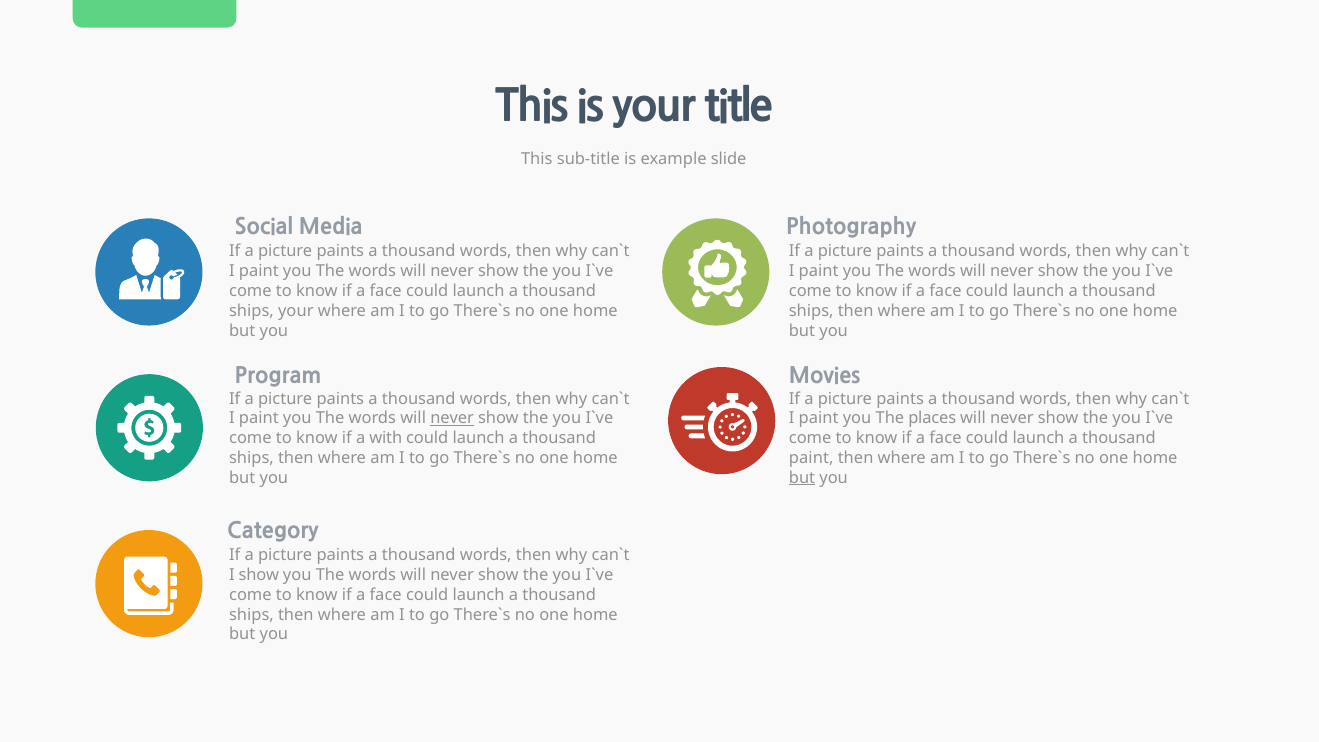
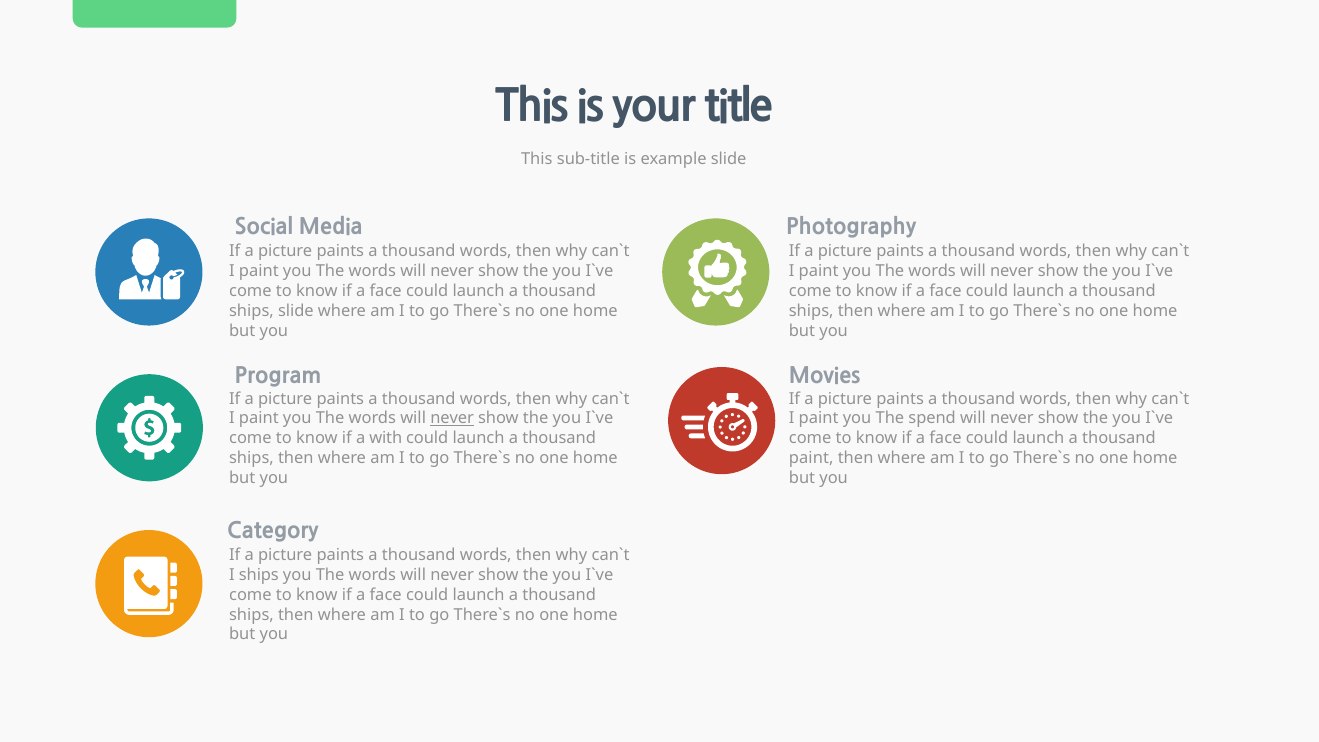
ships your: your -> slide (296, 311)
places: places -> spend (932, 418)
but underline: present -> none (802, 478)
I show: show -> ships (259, 575)
